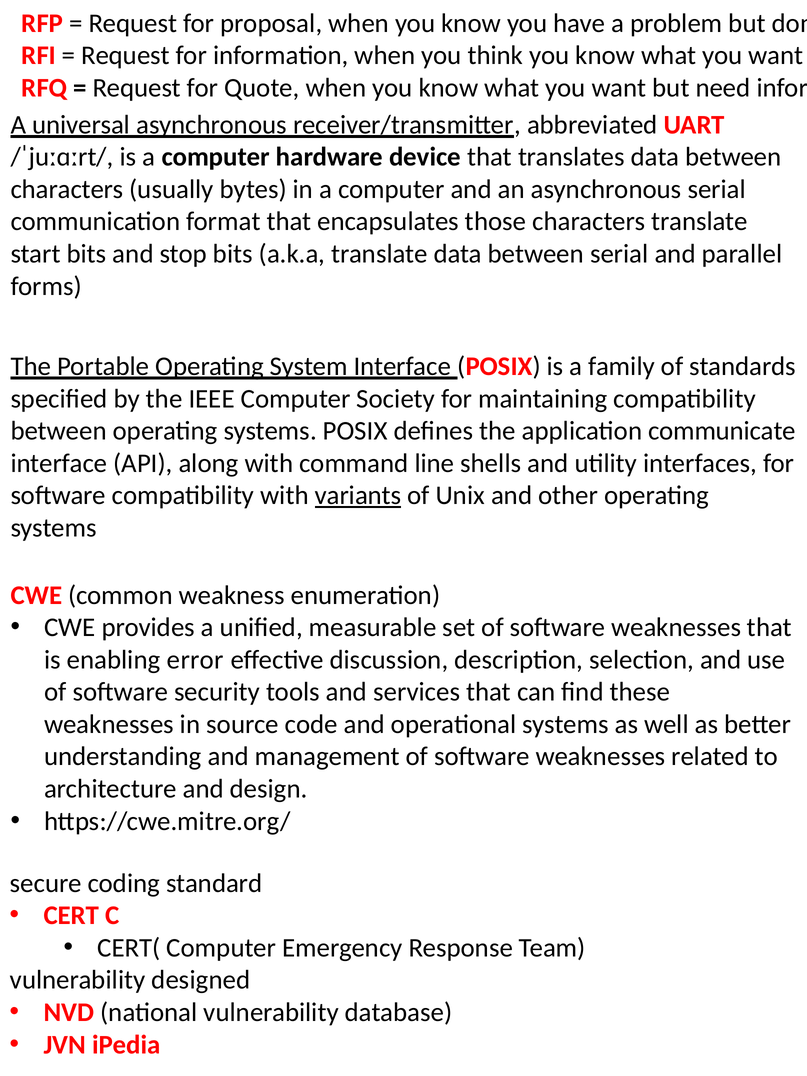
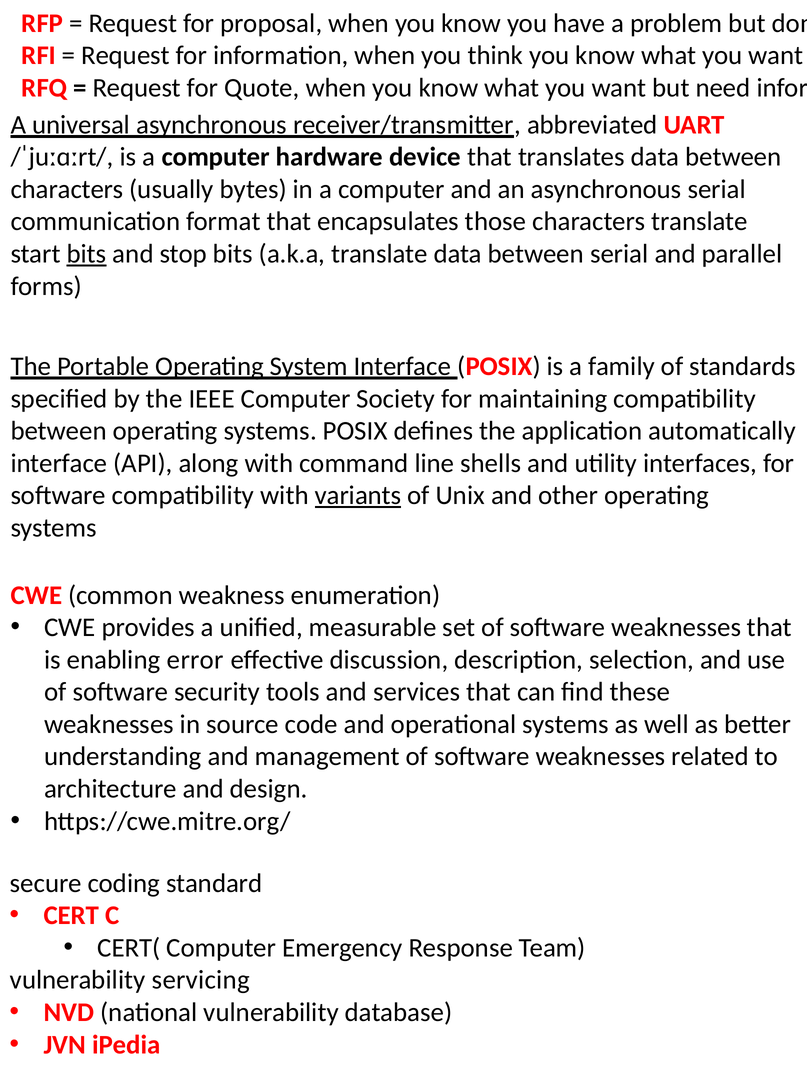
bits underline: none -> present (87, 254)
communicate: communicate -> automatically (722, 431)
designed: designed -> servicing (201, 980)
